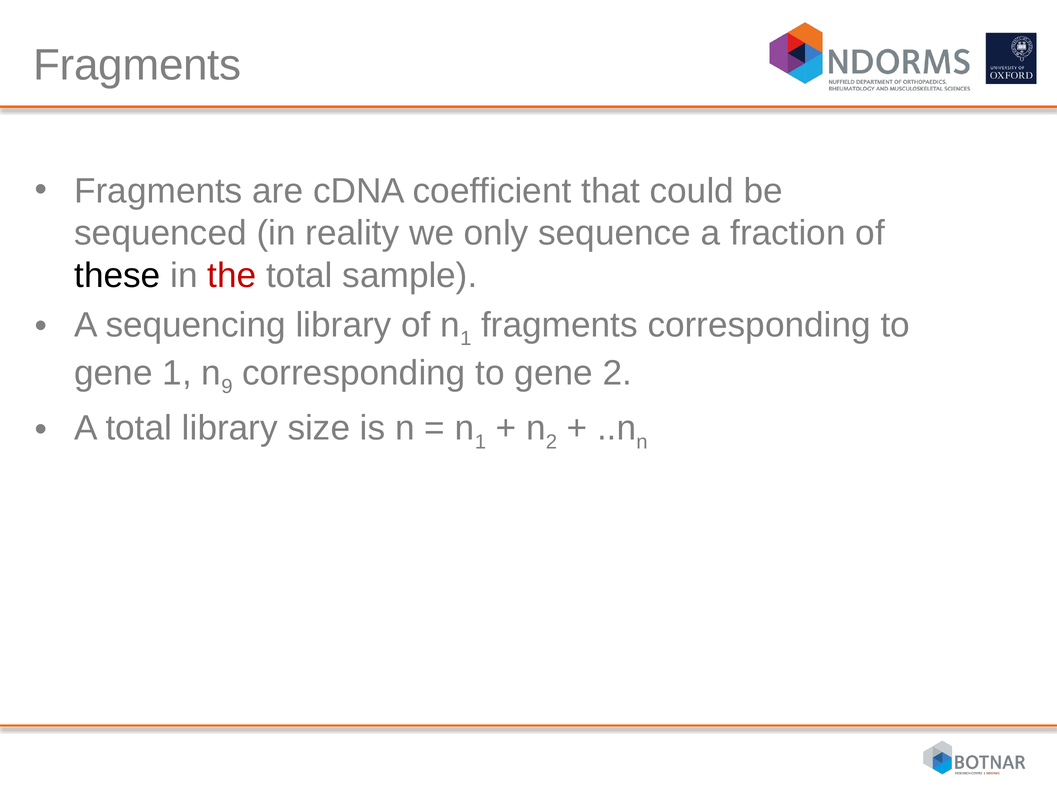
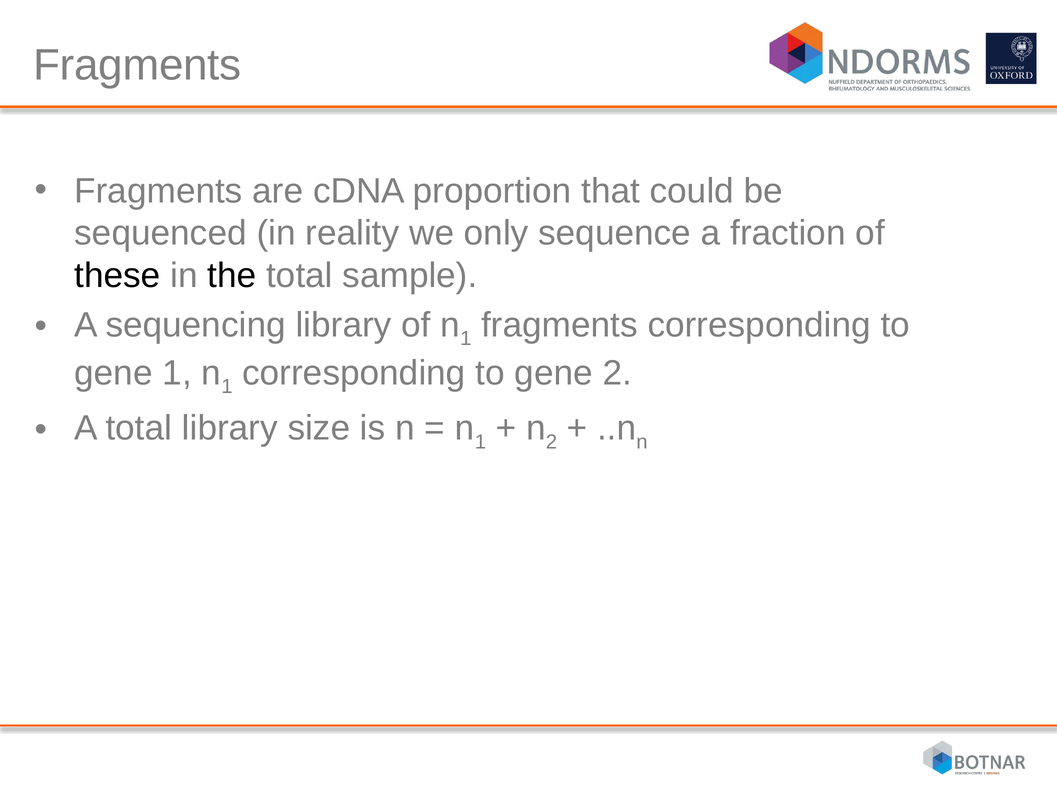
coefficient: coefficient -> proportion (492, 191)
the colour: red -> black (232, 275)
1 n 9: 9 -> 1 (227, 387)
